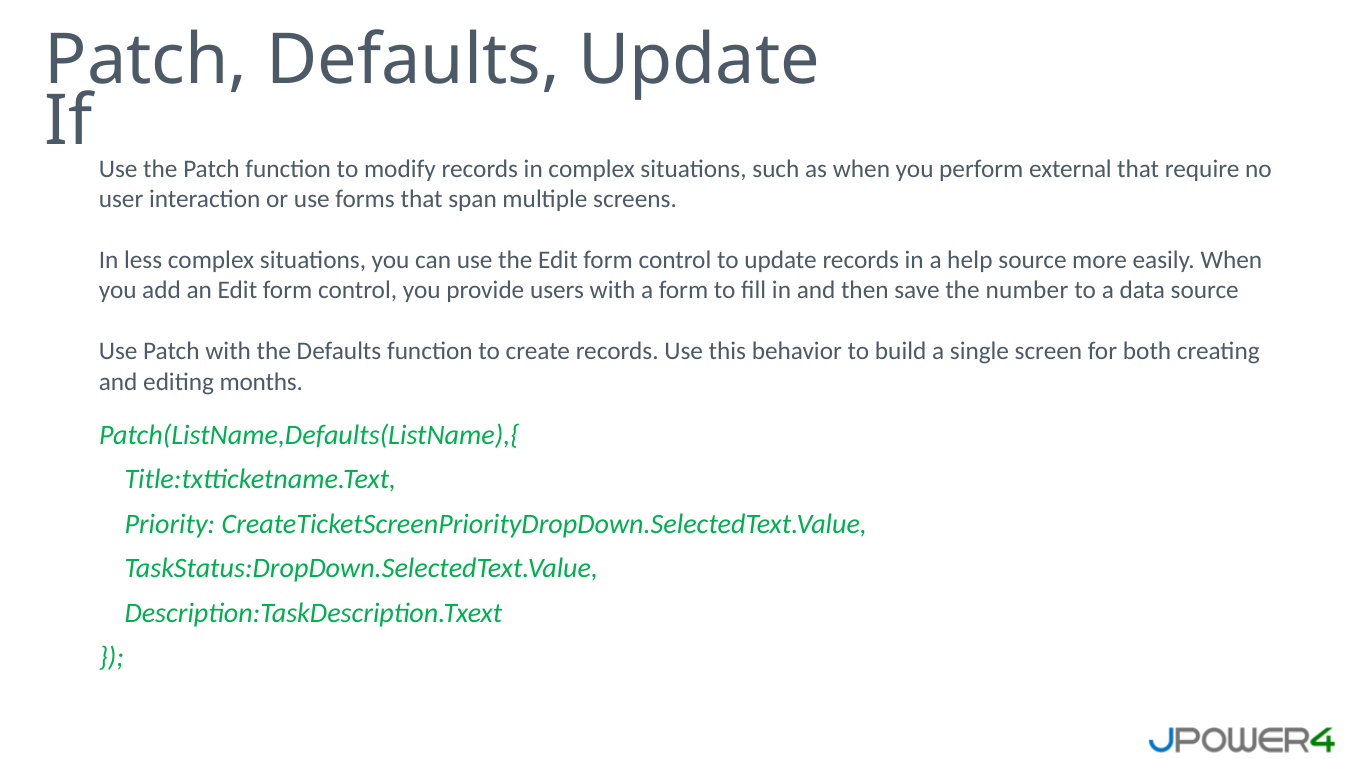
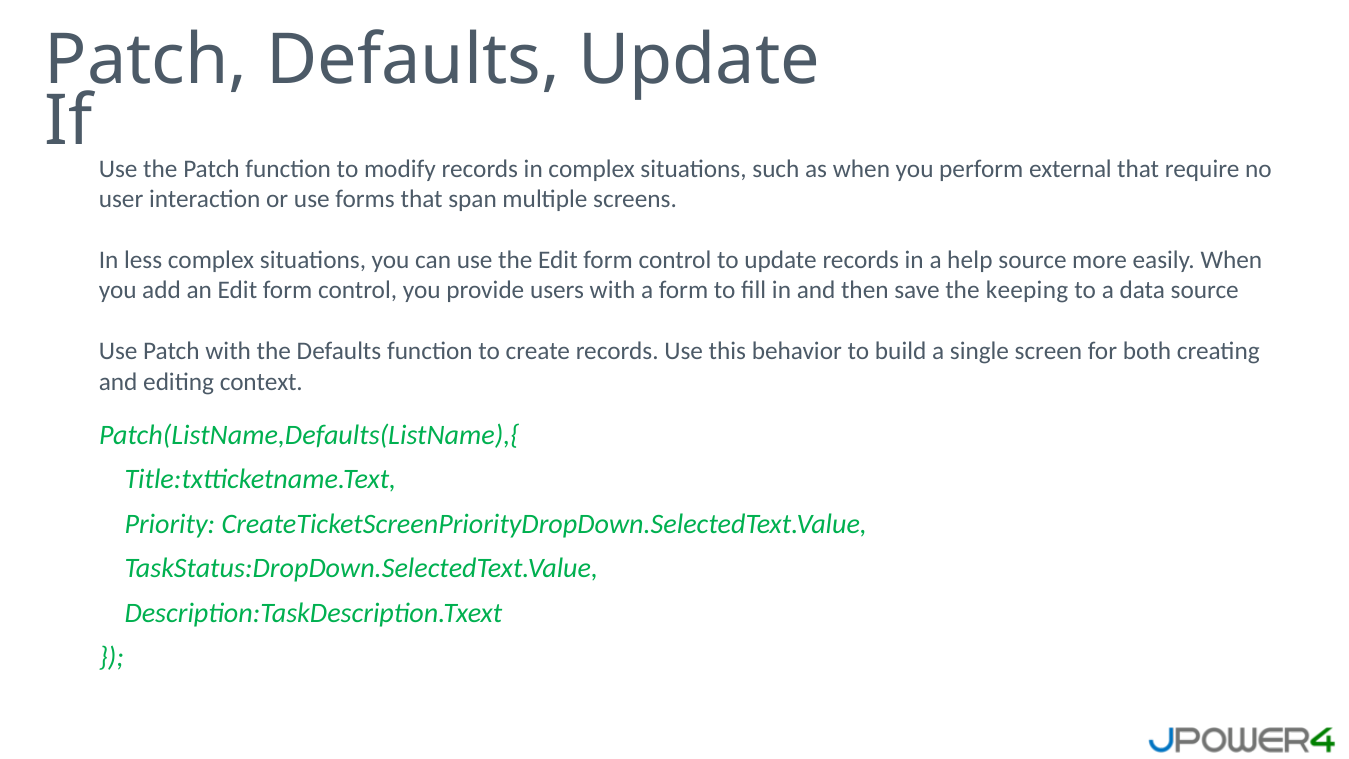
number: number -> keeping (1027, 291)
months: months -> context (261, 382)
